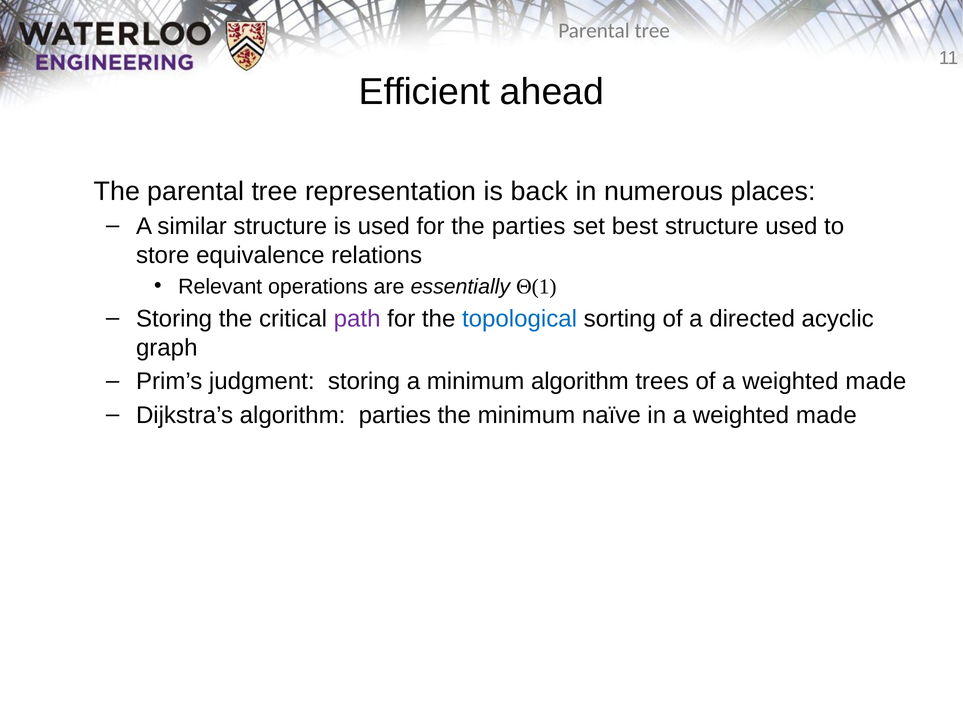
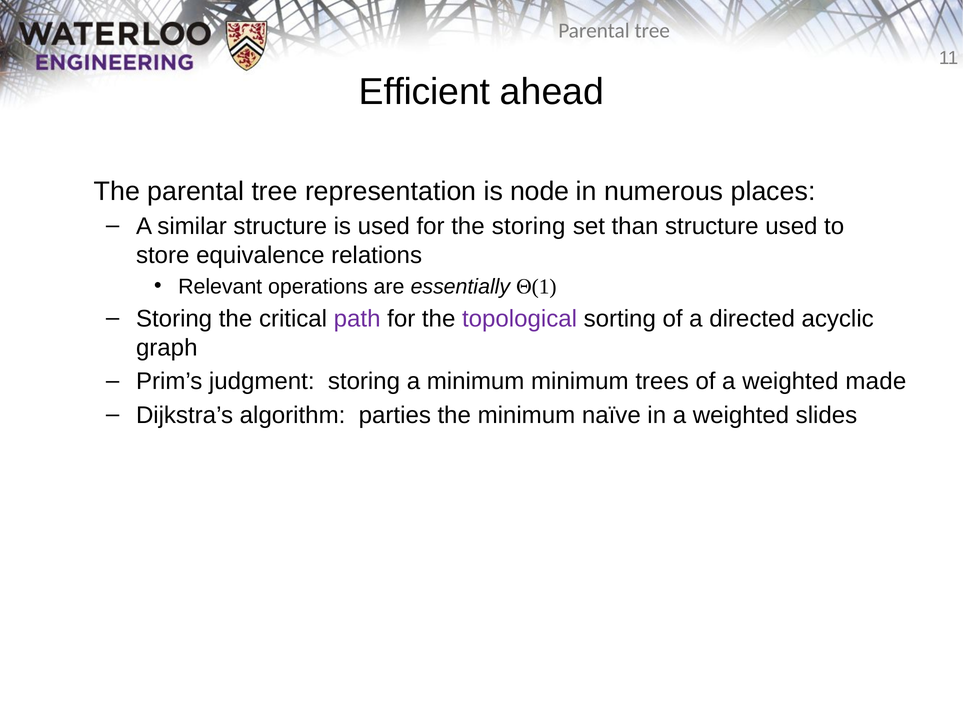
back: back -> node (540, 191)
the parties: parties -> storing (529, 226)
best: best -> than (635, 226)
topological colour: blue -> purple (520, 319)
minimum algorithm: algorithm -> minimum (580, 382)
in a weighted made: made -> slides (826, 415)
